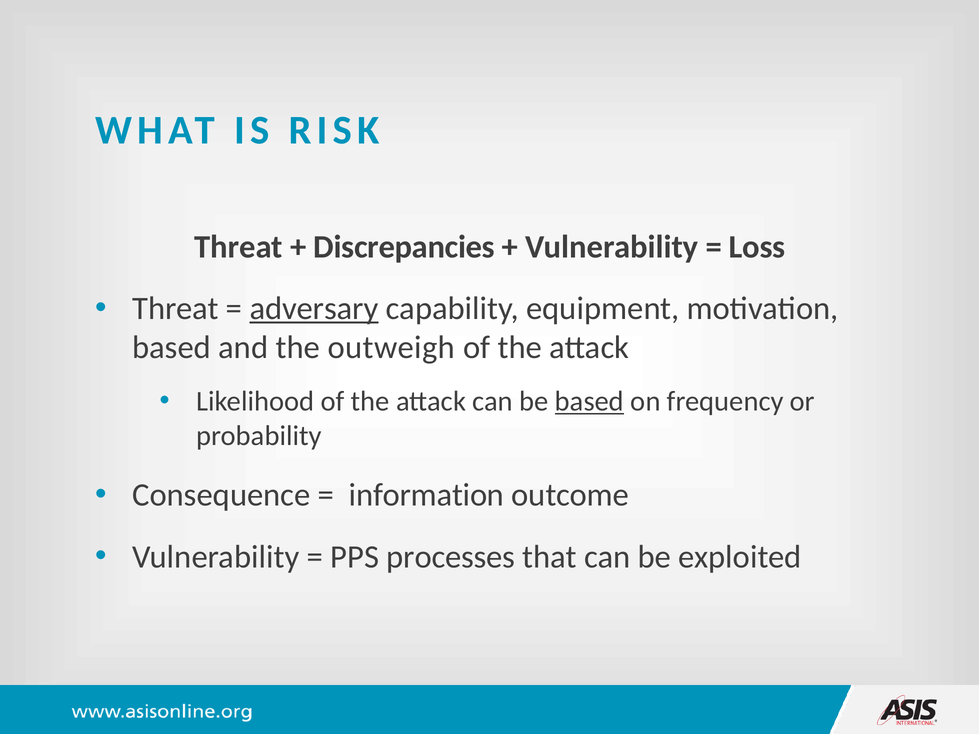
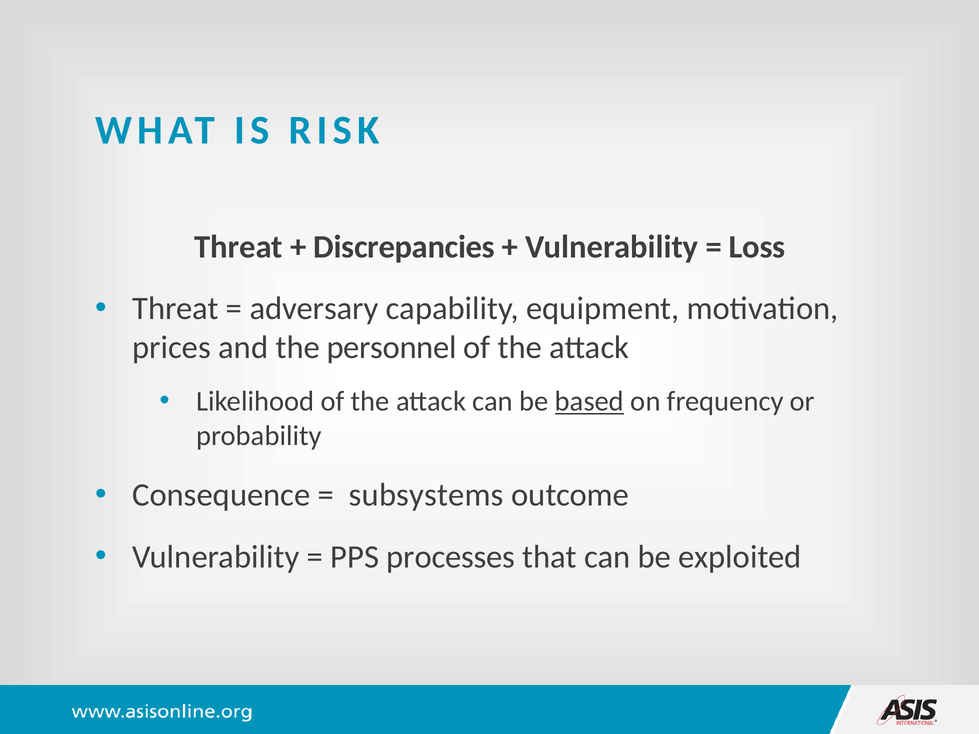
adversary underline: present -> none (314, 309)
based: based -> prices (172, 348)
outweigh: outweigh -> personnel (392, 348)
information: information -> subsystems (426, 495)
